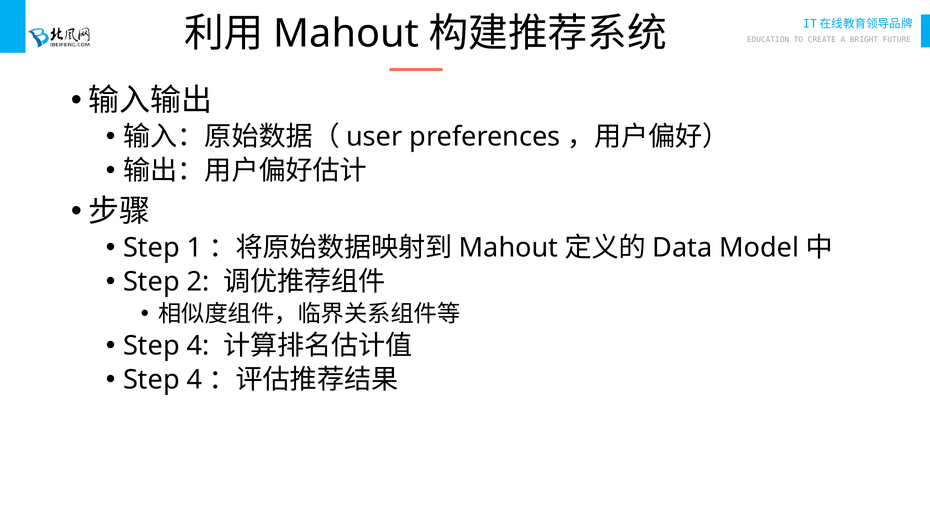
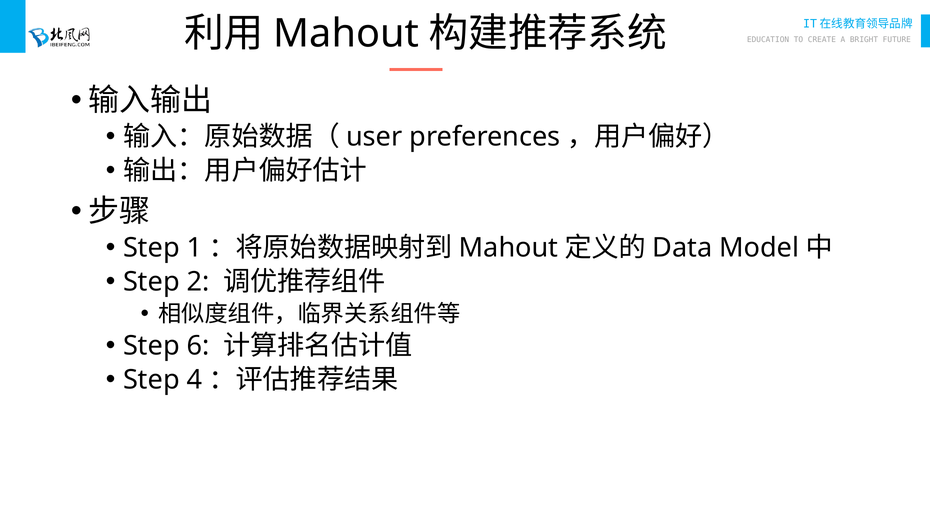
4: 4 -> 6 (198, 346)
